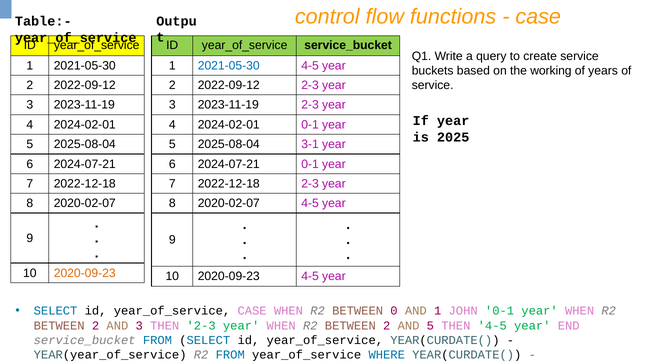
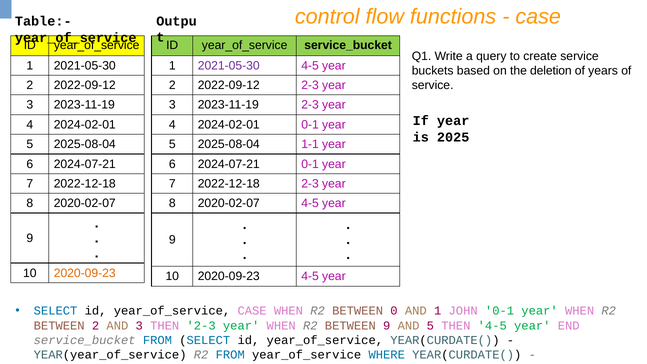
2021-05-30 colour: blue -> purple (229, 66)
working: working -> deletion (551, 71)
3-1: 3-1 -> 1-1 (310, 144)
2: 2 -> 9 (387, 325)
